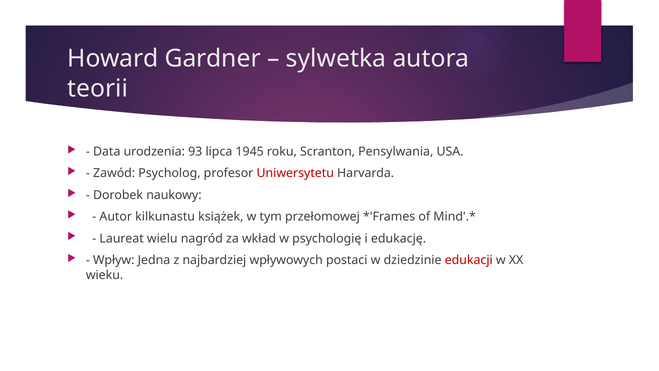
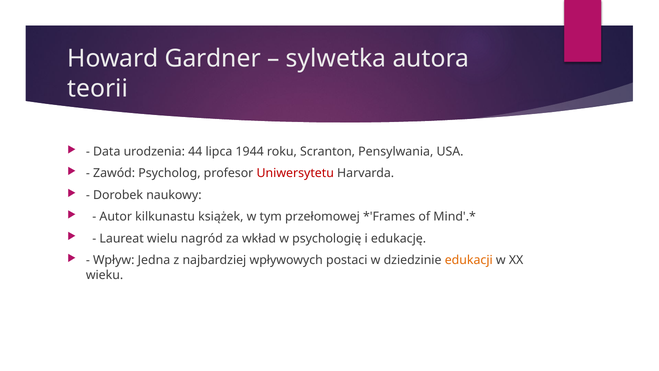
93: 93 -> 44 (195, 151)
1945: 1945 -> 1944 (250, 151)
edukacji colour: red -> orange (469, 260)
